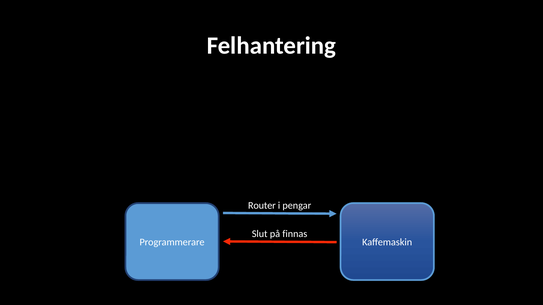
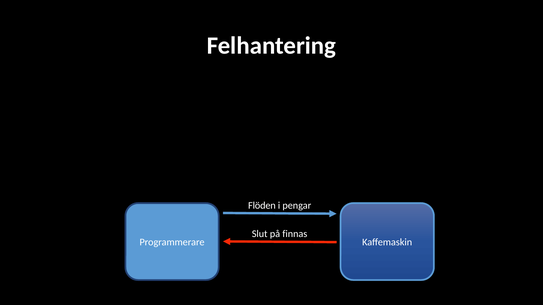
Router: Router -> Flöden (262, 206)
